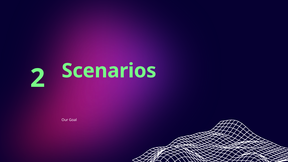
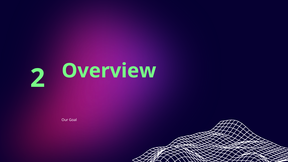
Scenarios: Scenarios -> Overview (109, 71)
